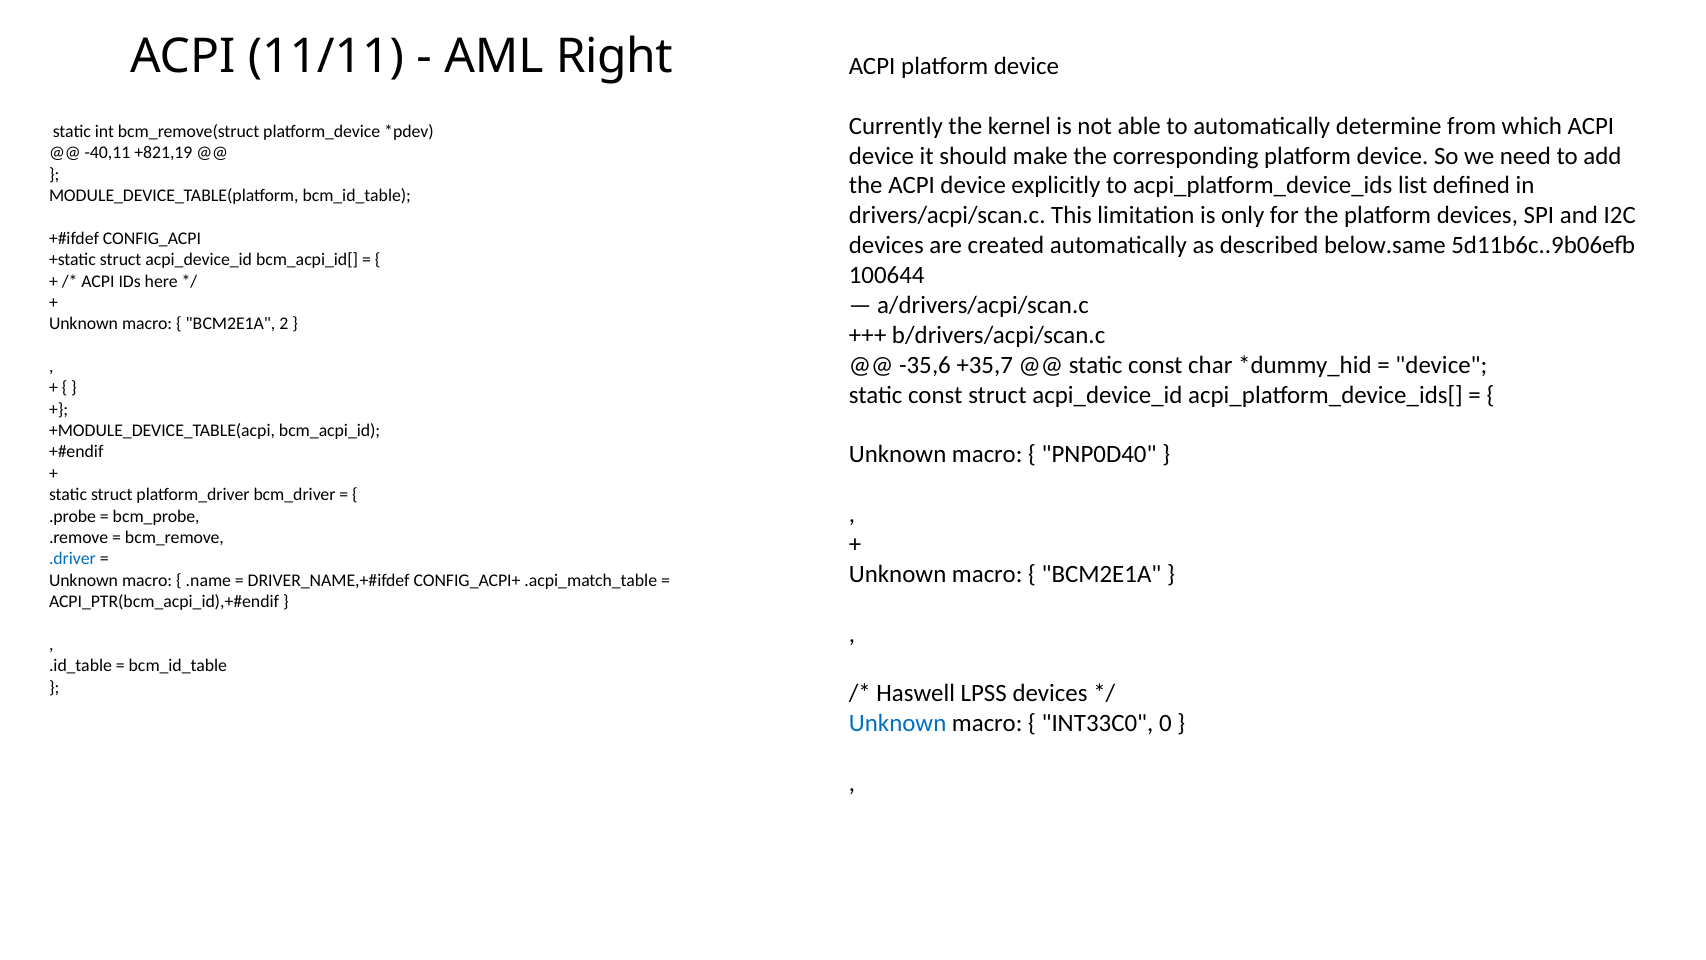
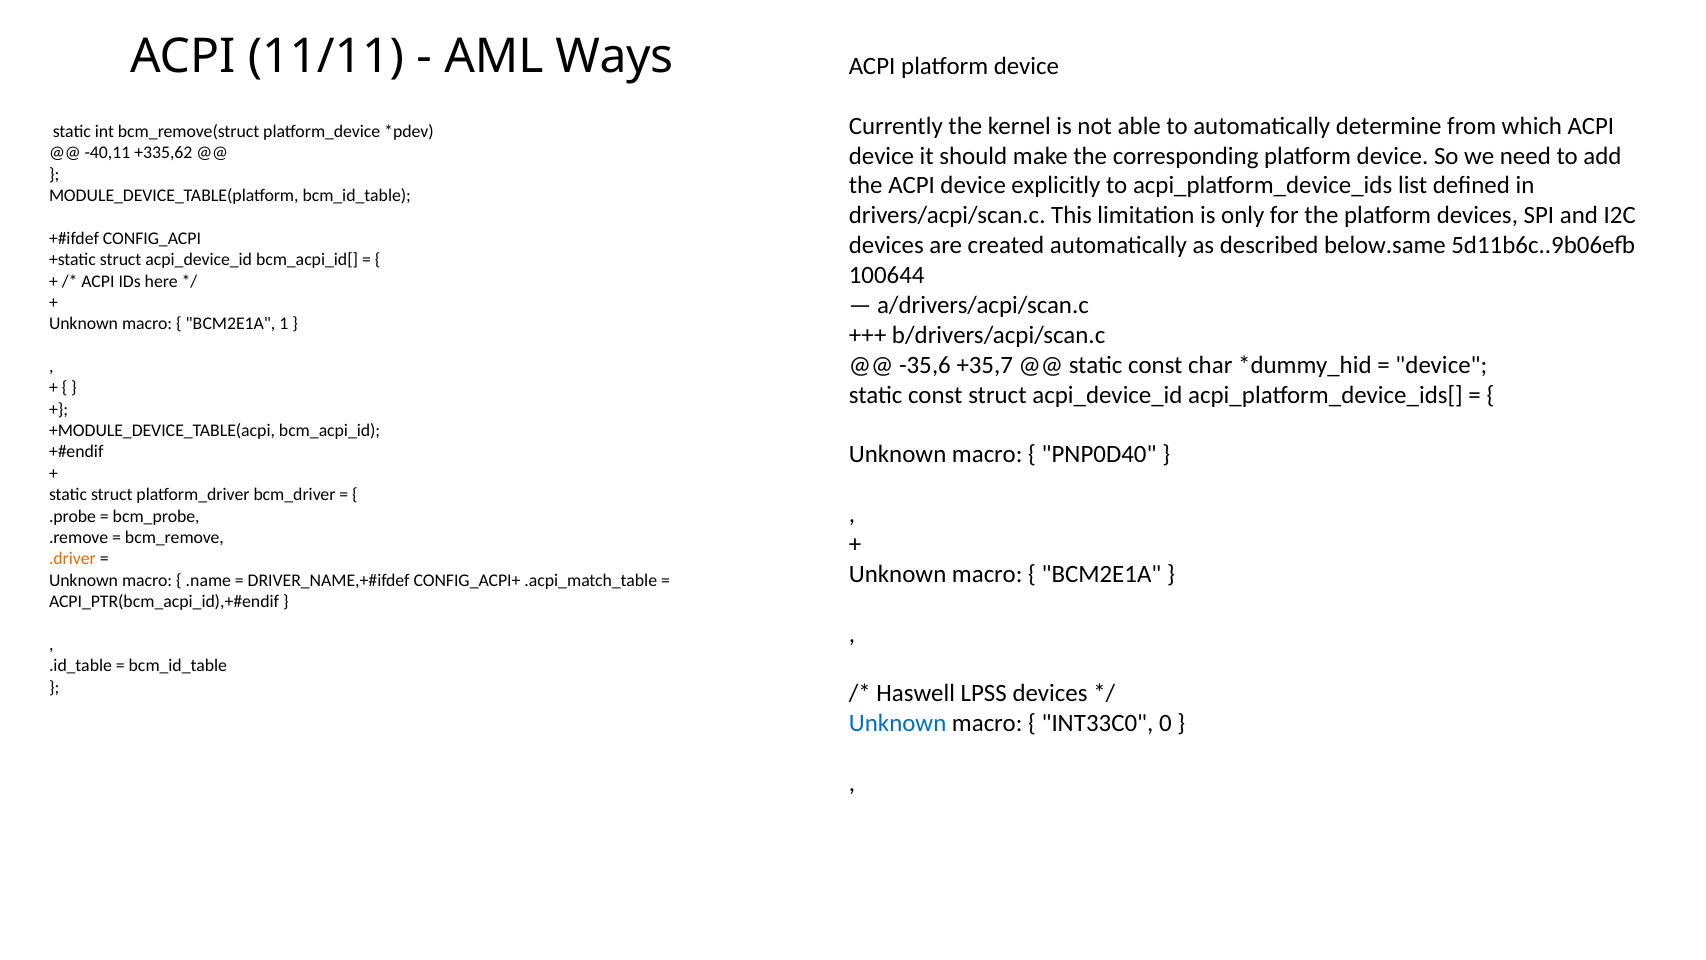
Right: Right -> Ways (614, 57)
+821,19: +821,19 -> +335,62 (163, 153)
2: 2 -> 1 (284, 324)
.driver colour: blue -> orange (72, 559)
